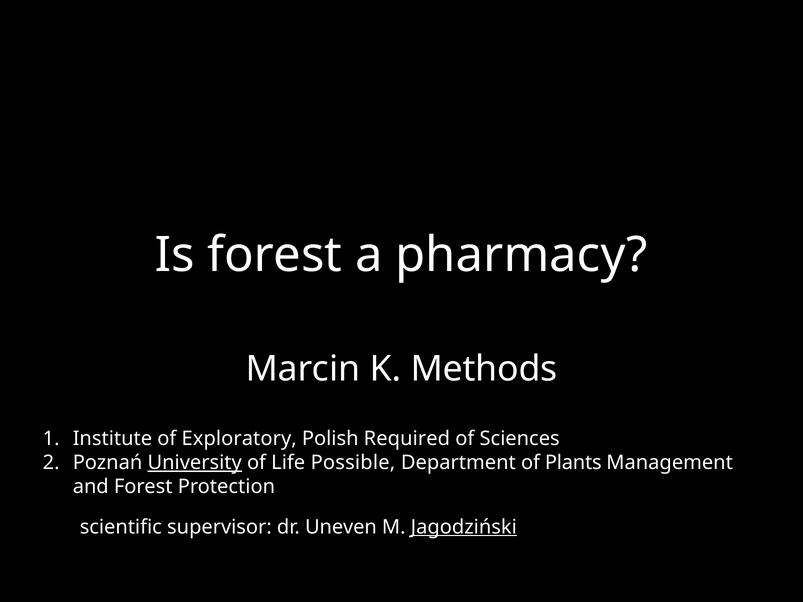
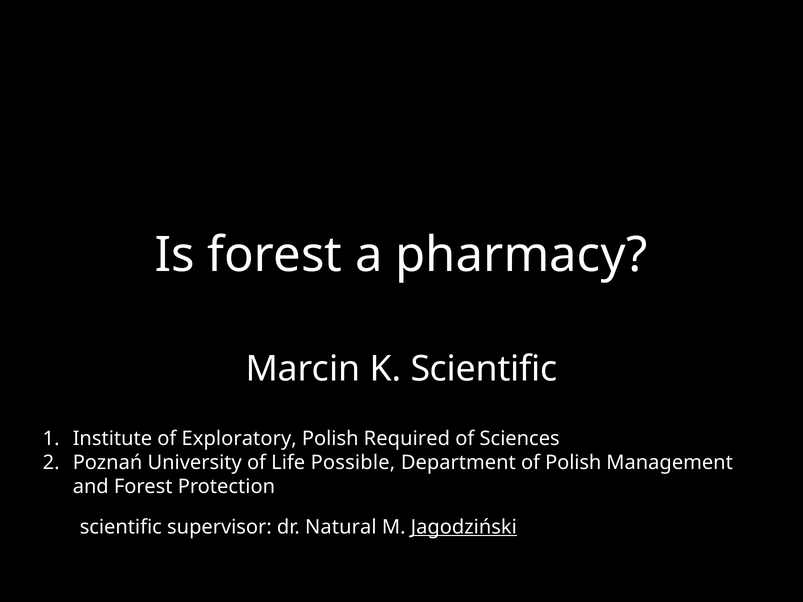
K Methods: Methods -> Scientific (484, 369)
University underline: present -> none (195, 463)
of Plants: Plants -> Polish (573, 463)
Uneven: Uneven -> Natural (341, 527)
